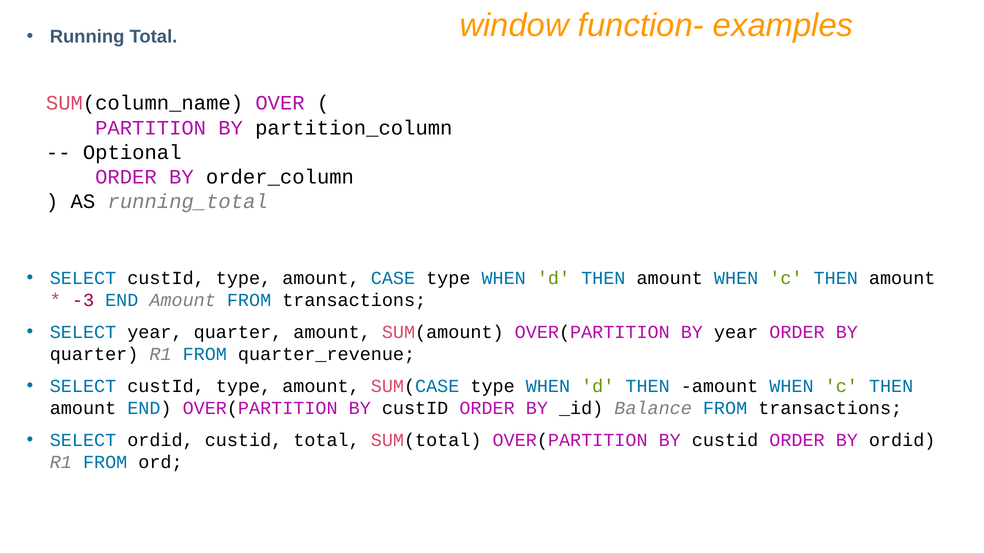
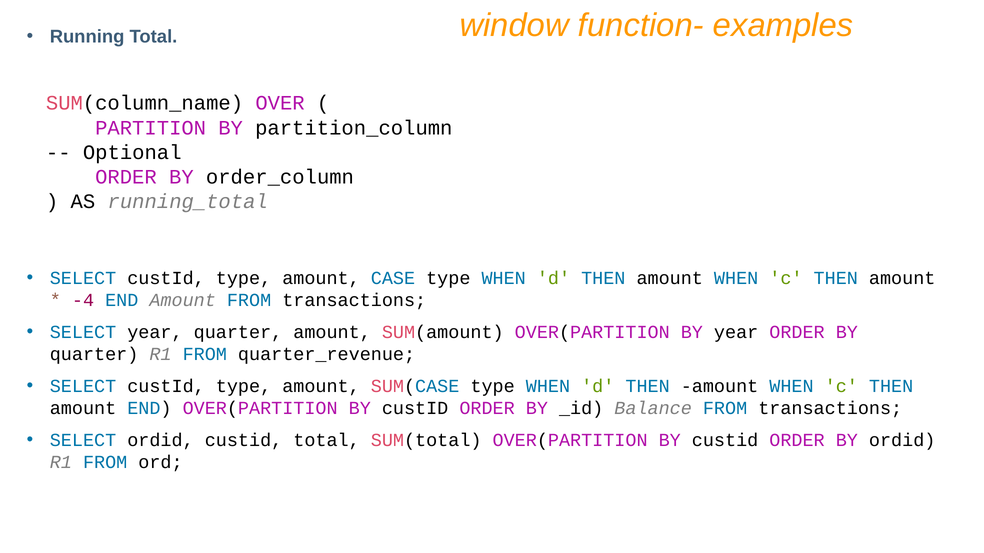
-3: -3 -> -4 (83, 300)
